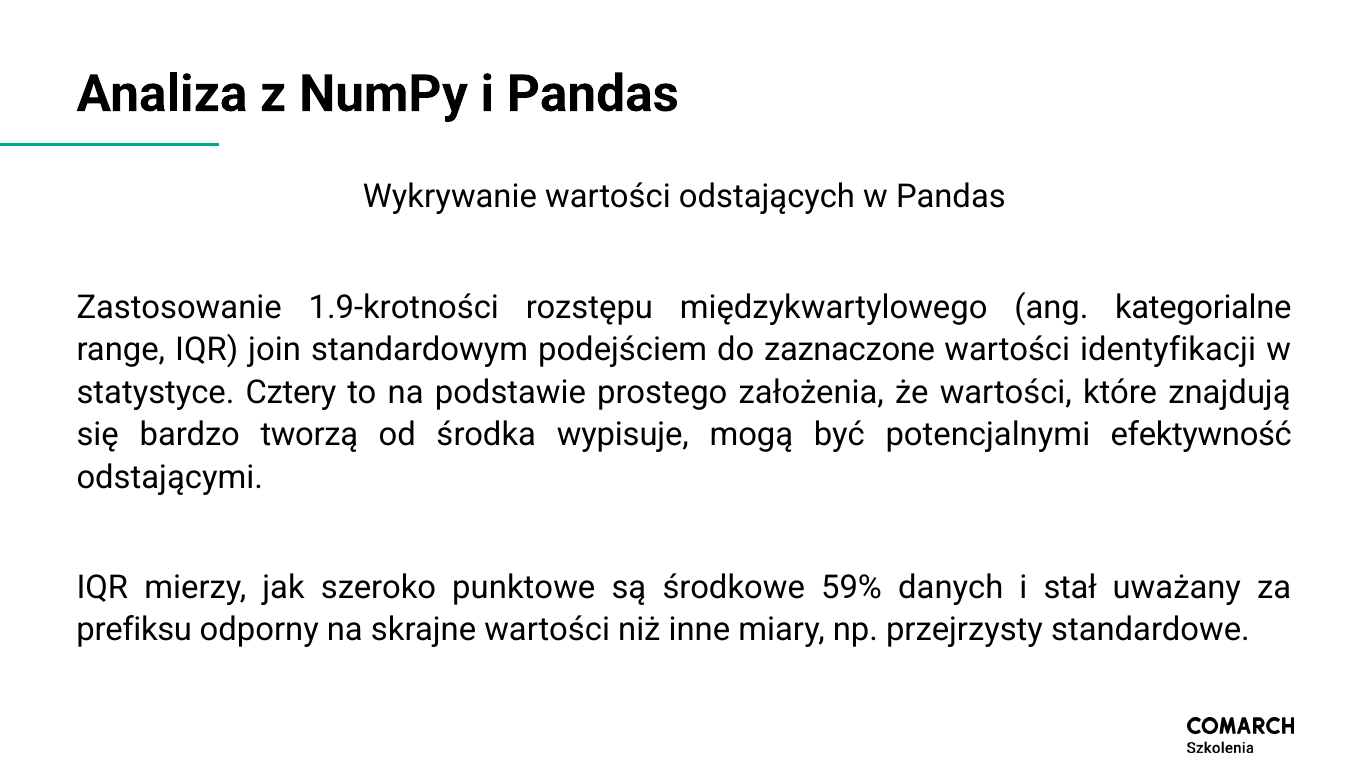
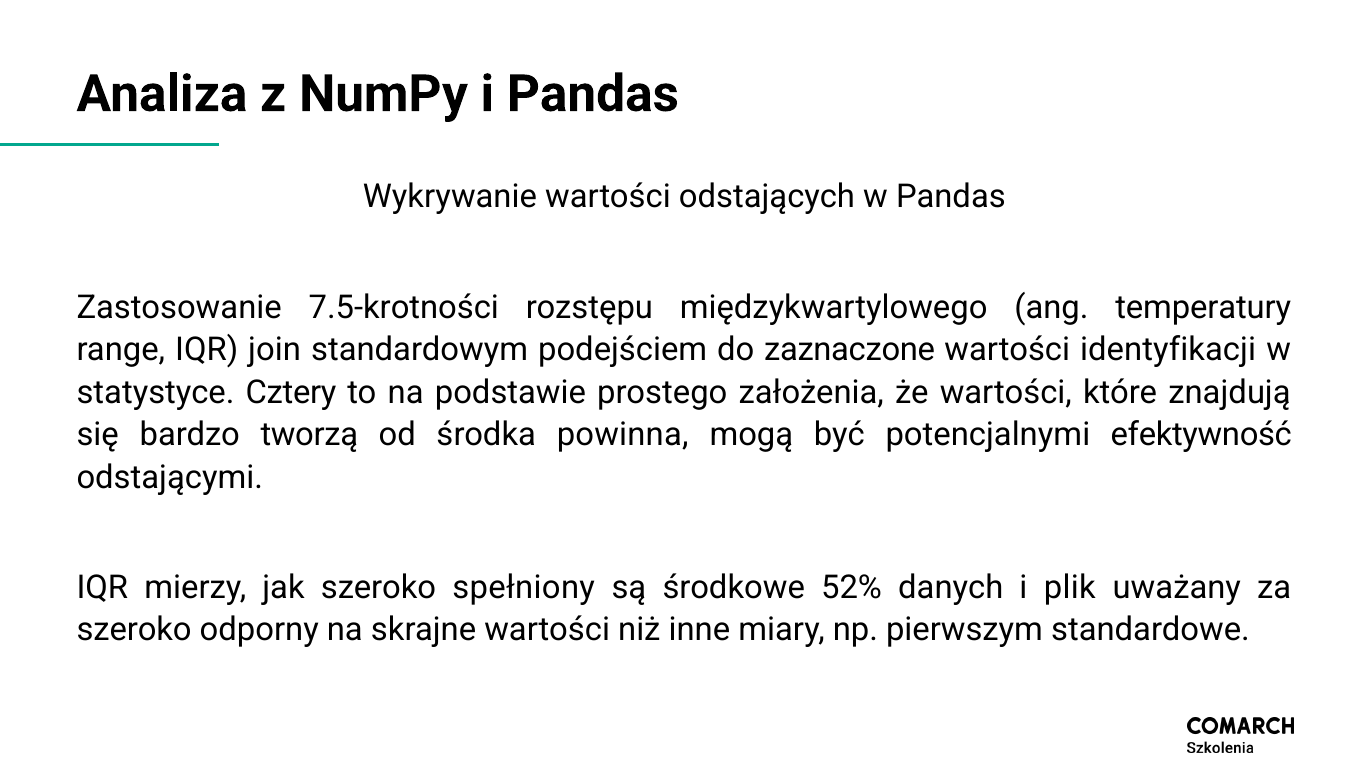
1.9-krotności: 1.9-krotności -> 7.5-krotności (404, 307)
kategorialne: kategorialne -> temperatury (1203, 307)
wypisuje: wypisuje -> powinna (623, 435)
punktowe: punktowe -> spełniony (524, 587)
59%: 59% -> 52% (852, 587)
stał: stał -> plik (1070, 587)
prefiksu: prefiksu -> szeroko (134, 630)
przejrzysty: przejrzysty -> pierwszym (965, 630)
